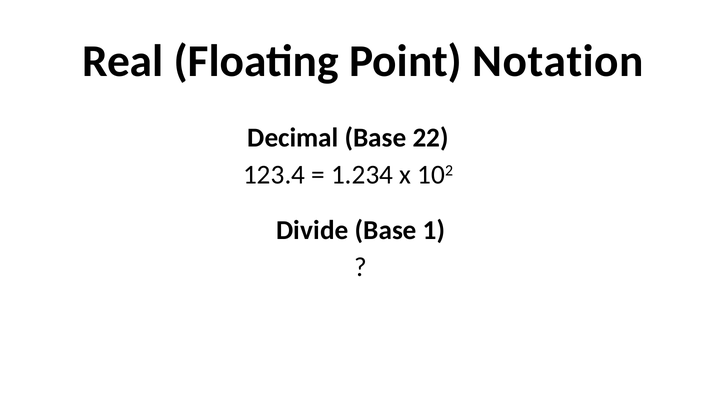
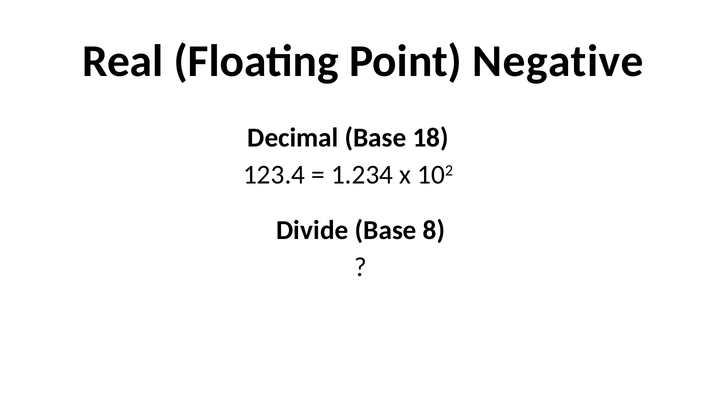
Notation: Notation -> Negative (558, 61)
22: 22 -> 18 (431, 138)
1: 1 -> 8 (434, 230)
